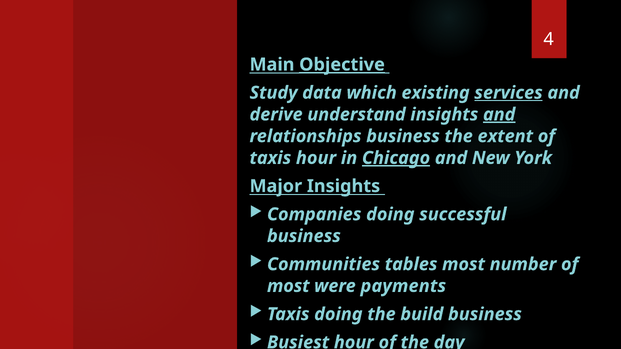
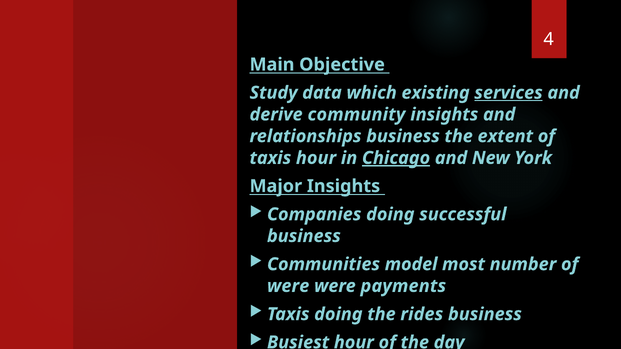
Objective underline: present -> none (342, 65)
understand: understand -> community (356, 115)
and underline: present -> none (499, 115)
tables: tables -> model (411, 264)
most: most -> were (288, 286)
build: build -> rides (422, 314)
